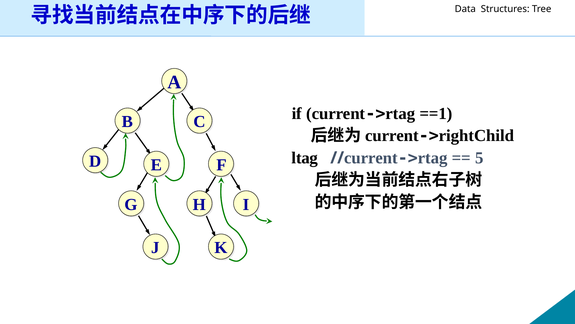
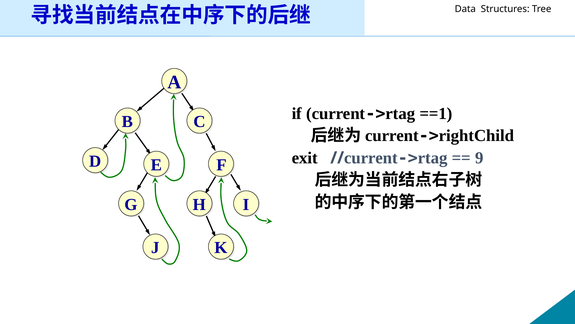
ltag: ltag -> exit (305, 158)
5: 5 -> 9 (479, 158)
